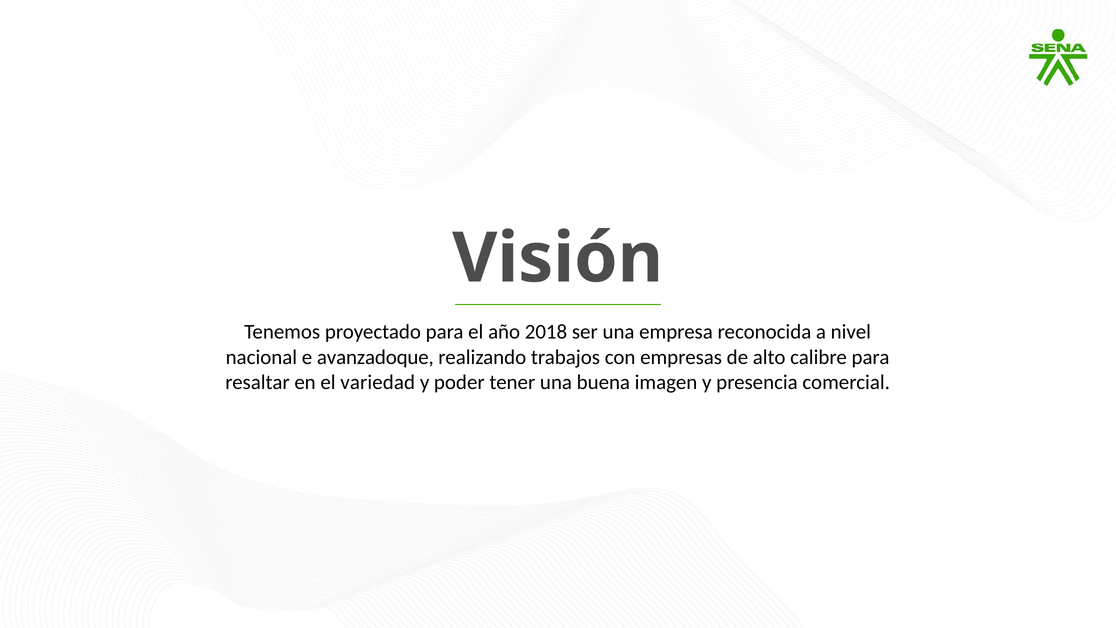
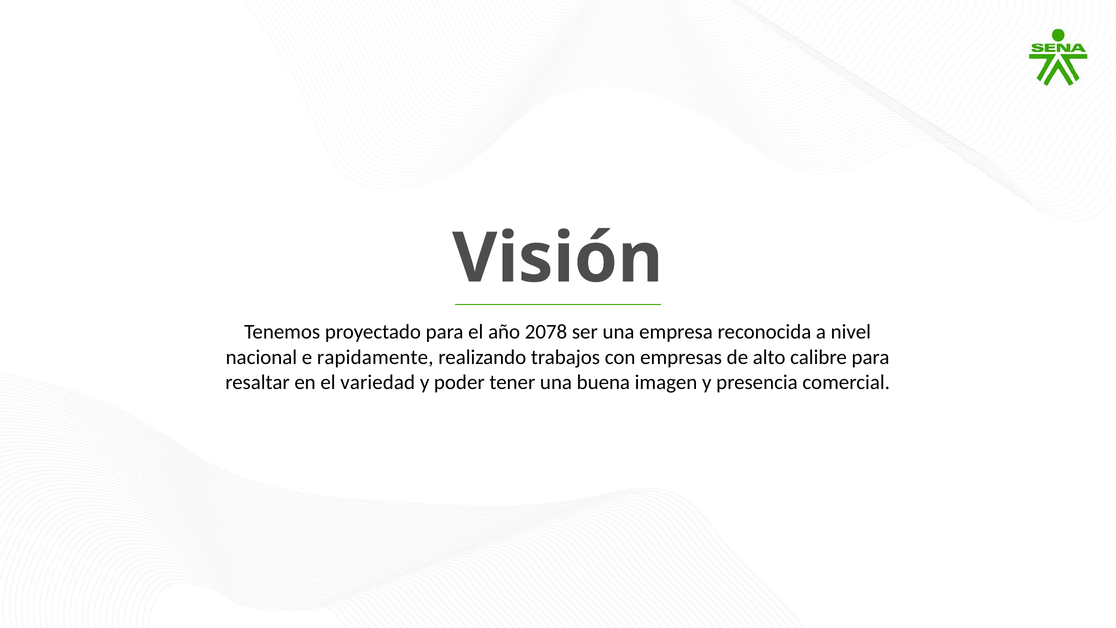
2018: 2018 -> 2078 (546, 332)
avanzadoque: avanzadoque -> rapidamente (375, 357)
